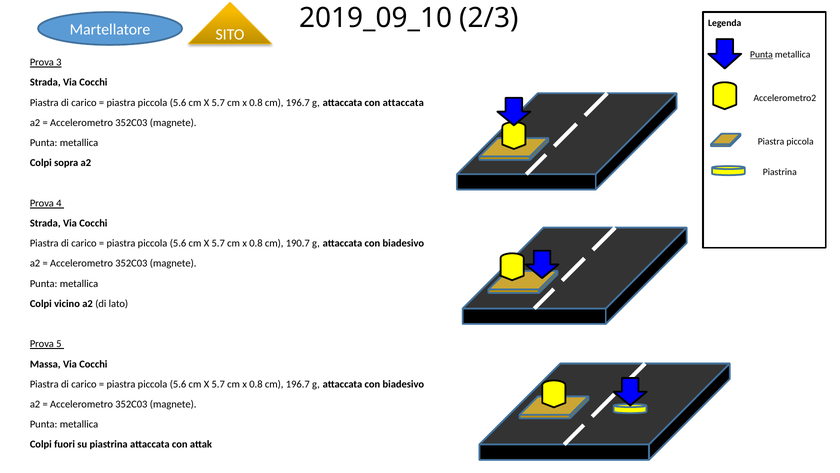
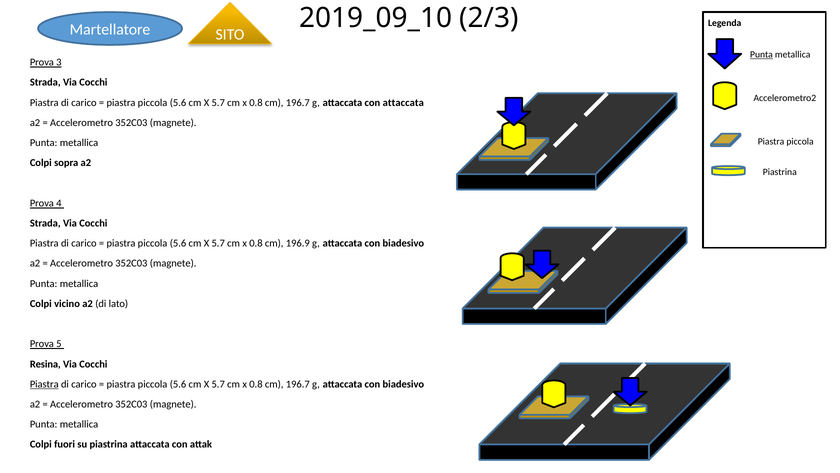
190.7: 190.7 -> 196.9 (298, 243)
Massa: Massa -> Resina (45, 364)
Piastra underline: none -> present (44, 384)
